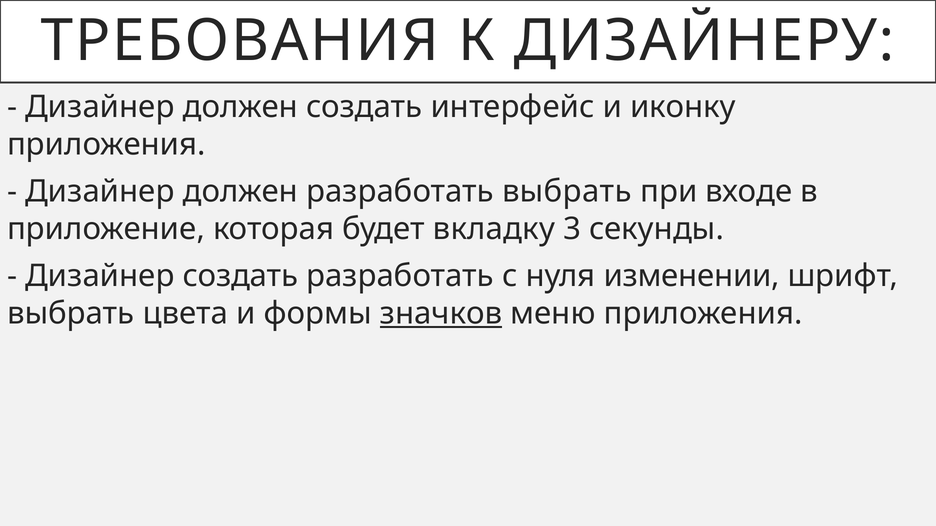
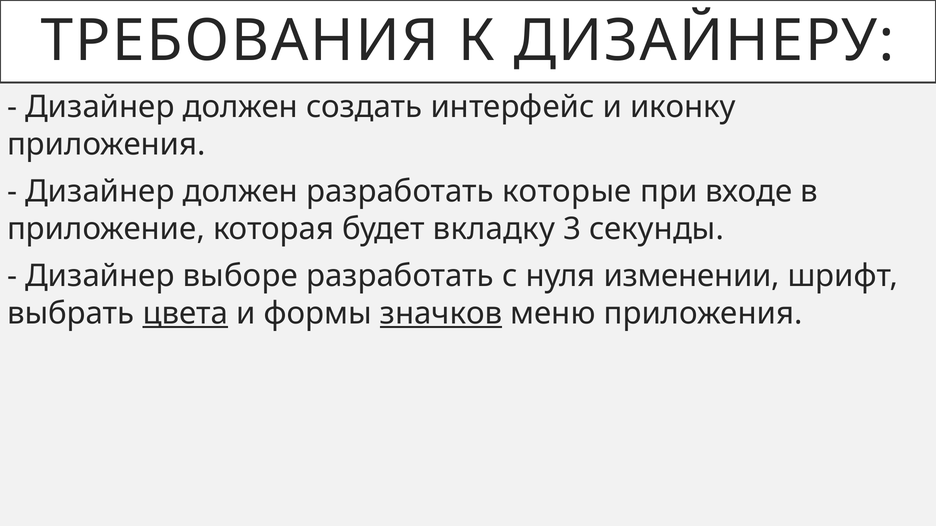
разработать выбрать: выбрать -> которые (567, 192)
Дизайнер создать: создать -> выборе (240, 276)
цвета underline: none -> present (185, 314)
